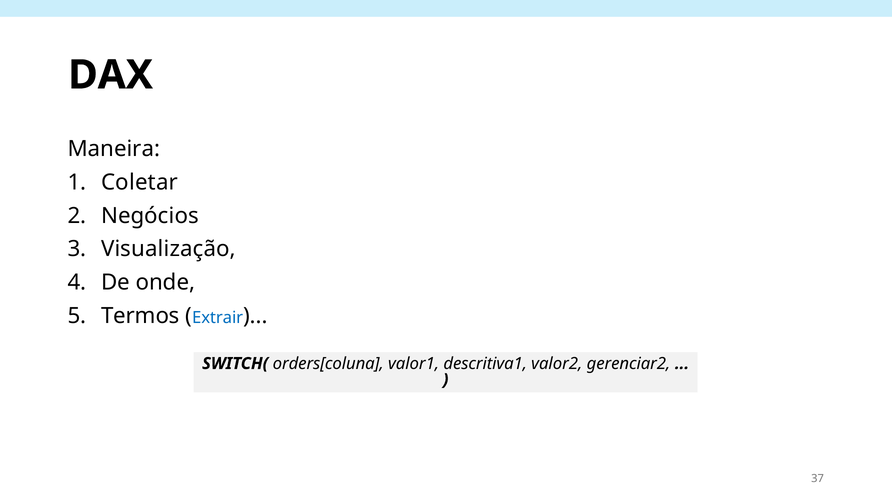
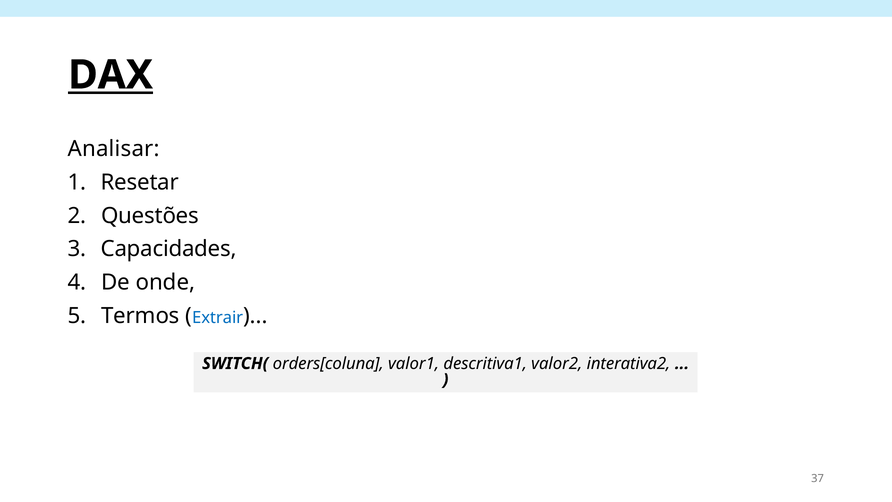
DAX underline: none -> present (111, 75)
Maneira: Maneira -> Analisar (114, 149)
Coletar: Coletar -> Resetar (140, 182)
Negócios: Negócios -> Questões (150, 216)
Visualização: Visualização -> Capacidades (169, 249)
gerenciar2: gerenciar2 -> interativa2 (628, 363)
